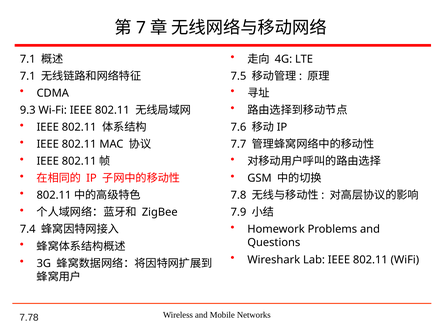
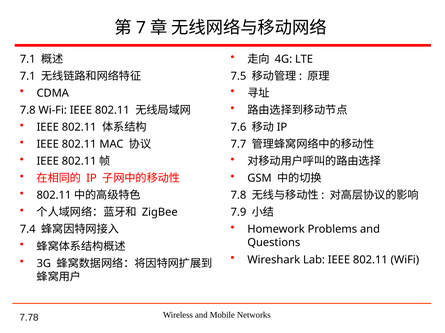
9.3: 9.3 -> 7.8 (28, 110)
